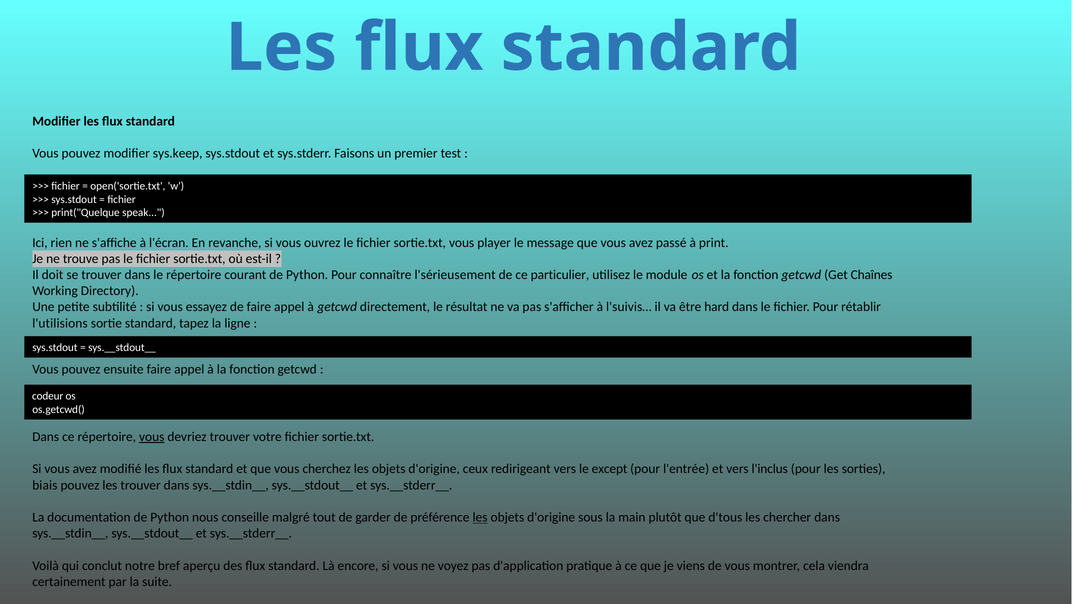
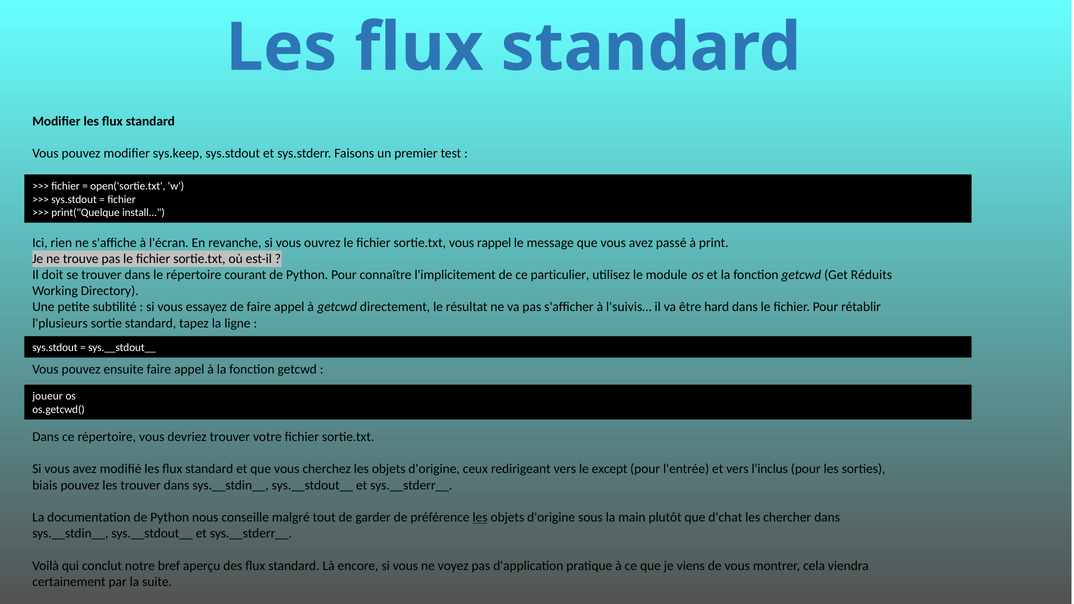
speak: speak -> install (143, 213)
player: player -> rappel (494, 243)
l'sérieusement: l'sérieusement -> l'implicitement (455, 275)
Chaînes: Chaînes -> Réduits (871, 275)
l'utilisions: l'utilisions -> l'plusieurs (60, 323)
codeur: codeur -> joueur (48, 396)
vous underline: present -> none (152, 437)
d'tous: d'tous -> d'chat (725, 517)
